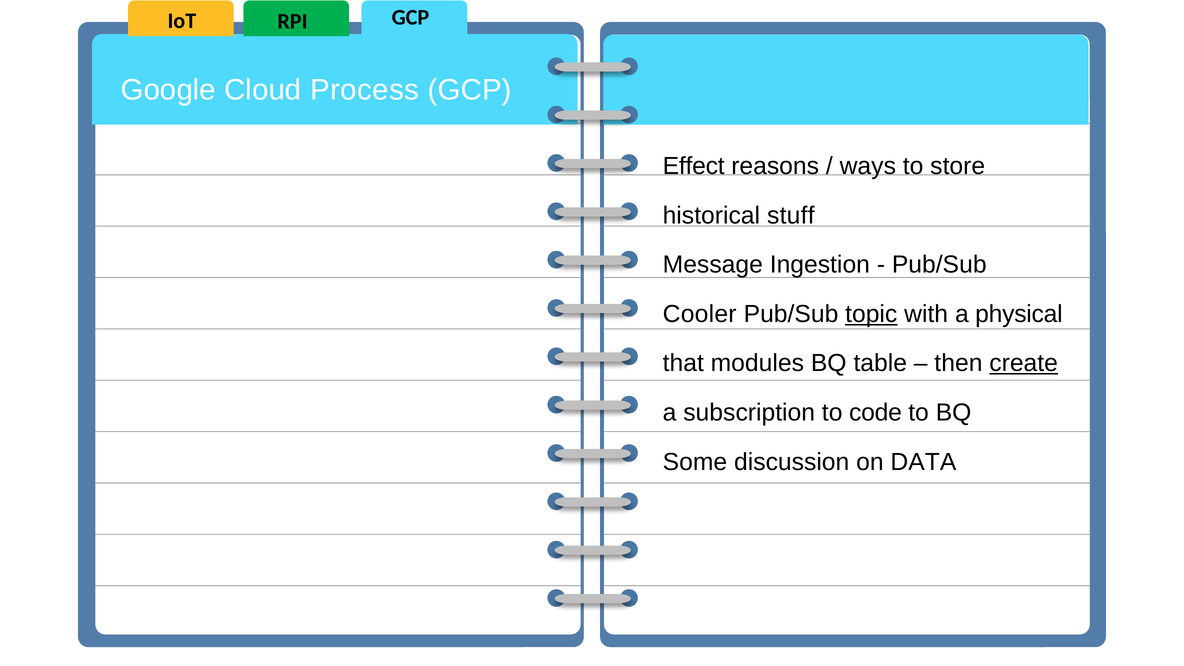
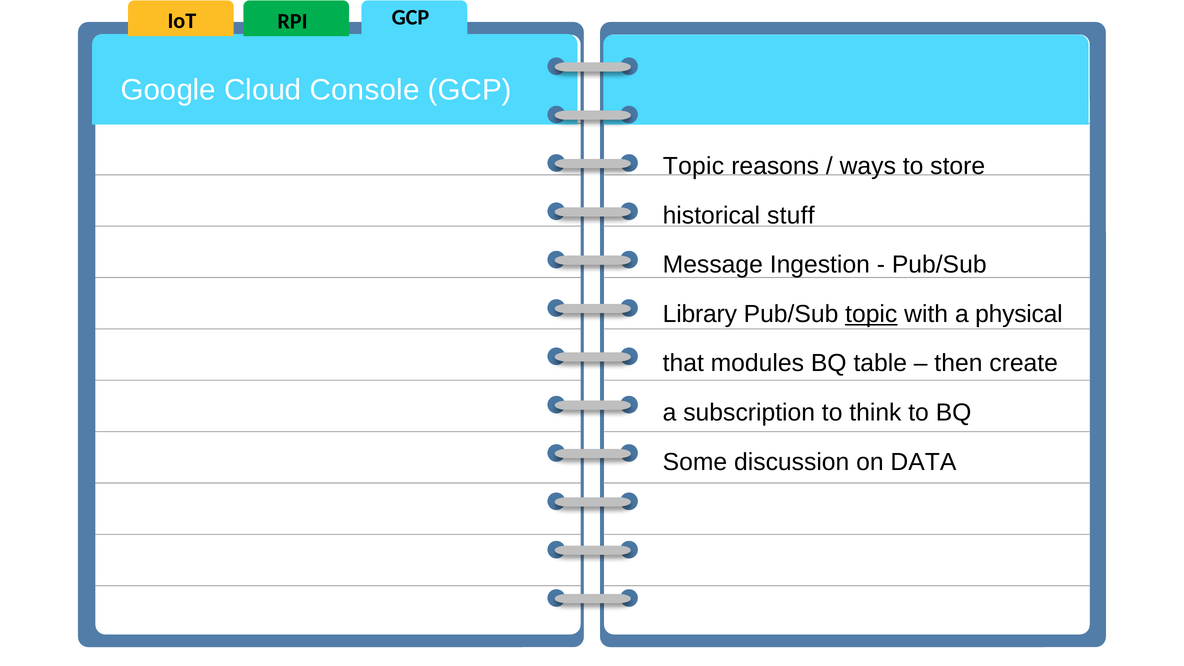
Process: Process -> Console (365, 90)
Effect: Effect -> Topic (693, 166)
Cooler: Cooler -> Library (700, 314)
create underline: present -> none (1024, 363)
code: code -> think (875, 413)
